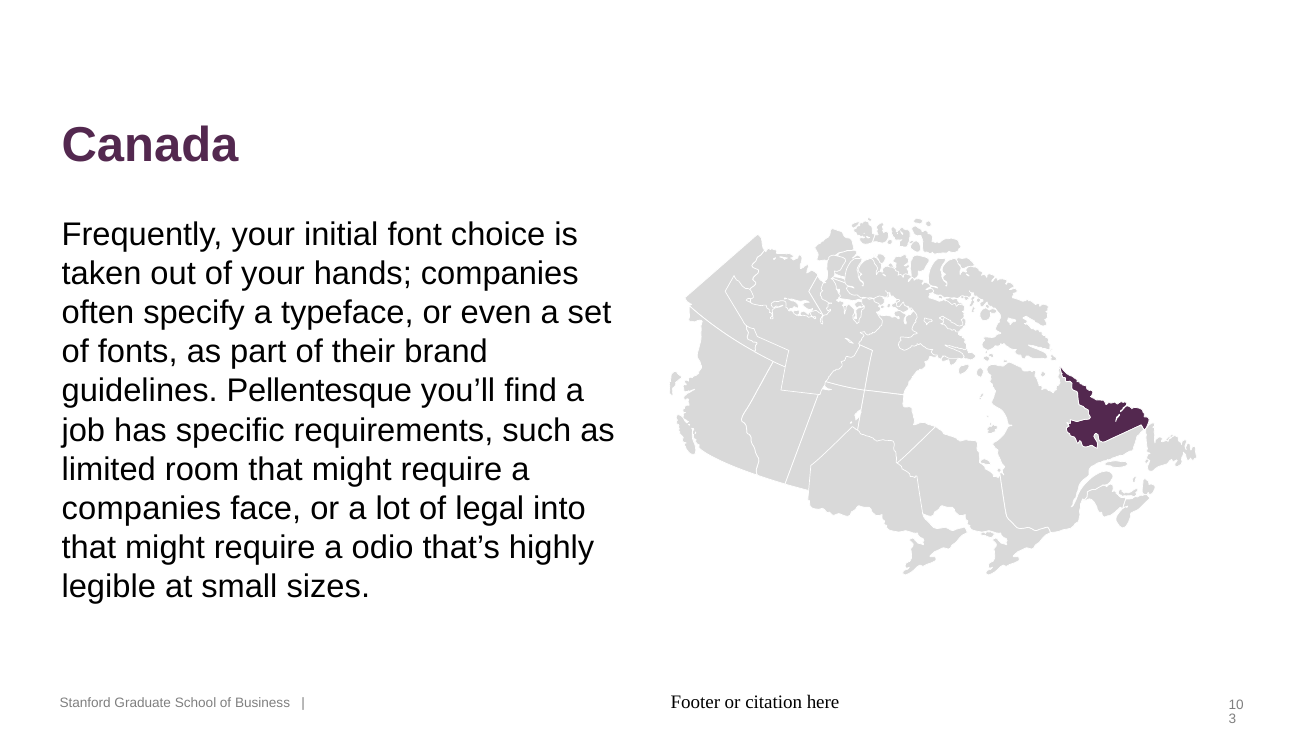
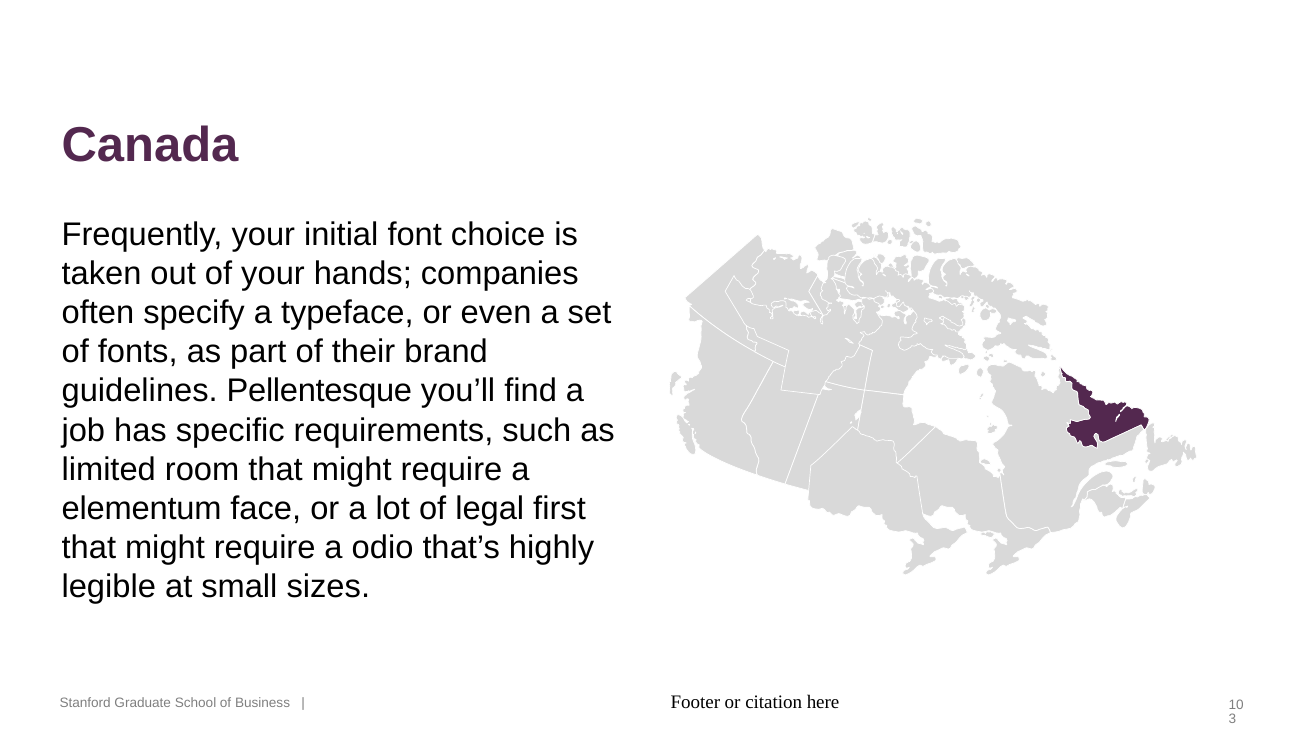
companies: companies -> elementum (142, 508)
into: into -> first (560, 508)
